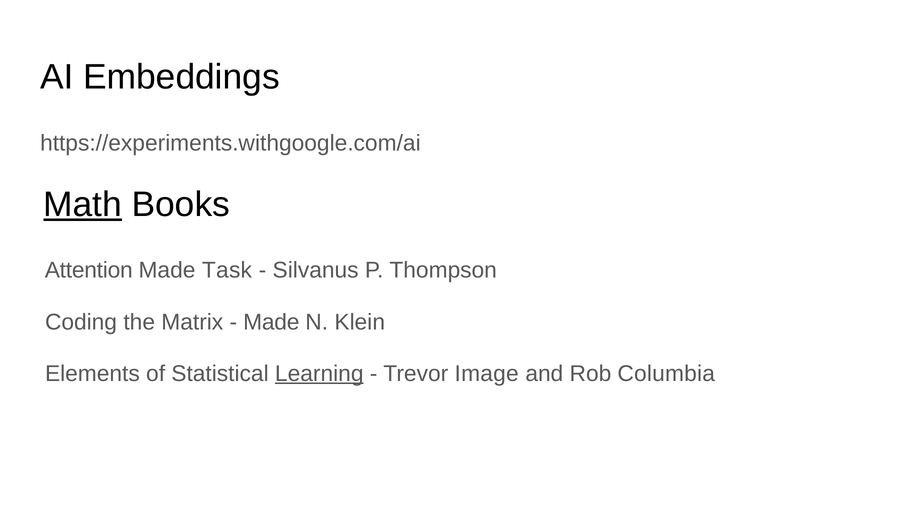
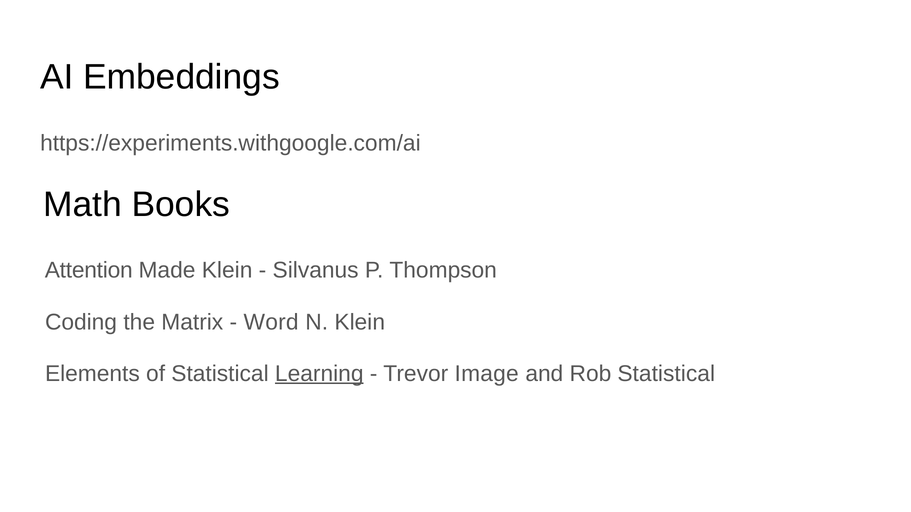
Math underline: present -> none (83, 205)
Made Task: Task -> Klein (227, 271)
Made: Made -> Word (271, 322)
Rob Columbia: Columbia -> Statistical (666, 374)
